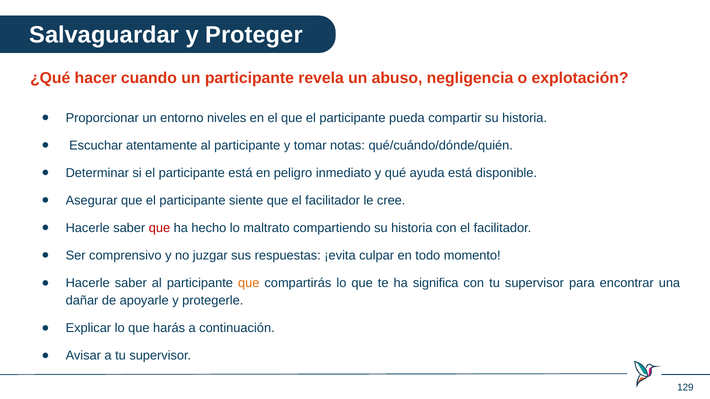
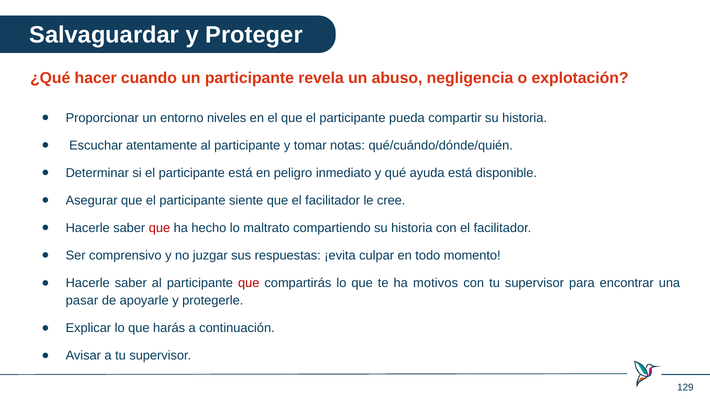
que colour: orange -> red (249, 283)
significa: significa -> motivos (436, 283)
dañar: dañar -> pasar (82, 301)
